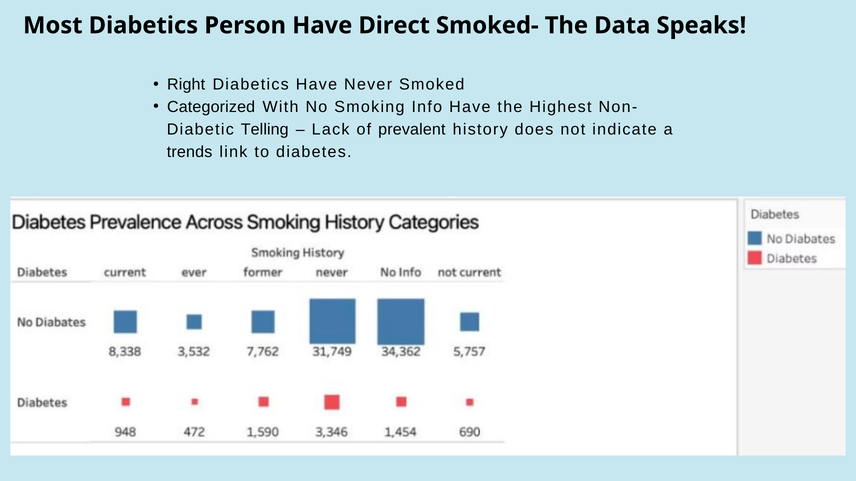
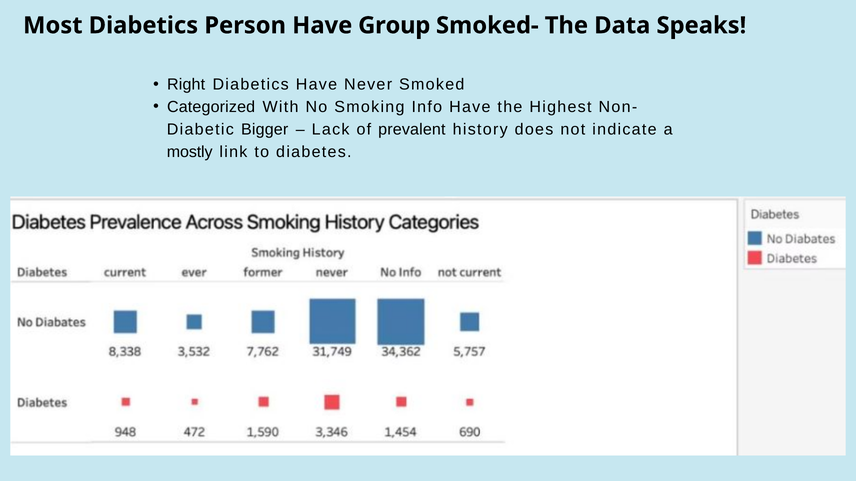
Direct: Direct -> Group (394, 25)
Telling: Telling -> Bigger (265, 130)
trends: trends -> mostly (190, 152)
